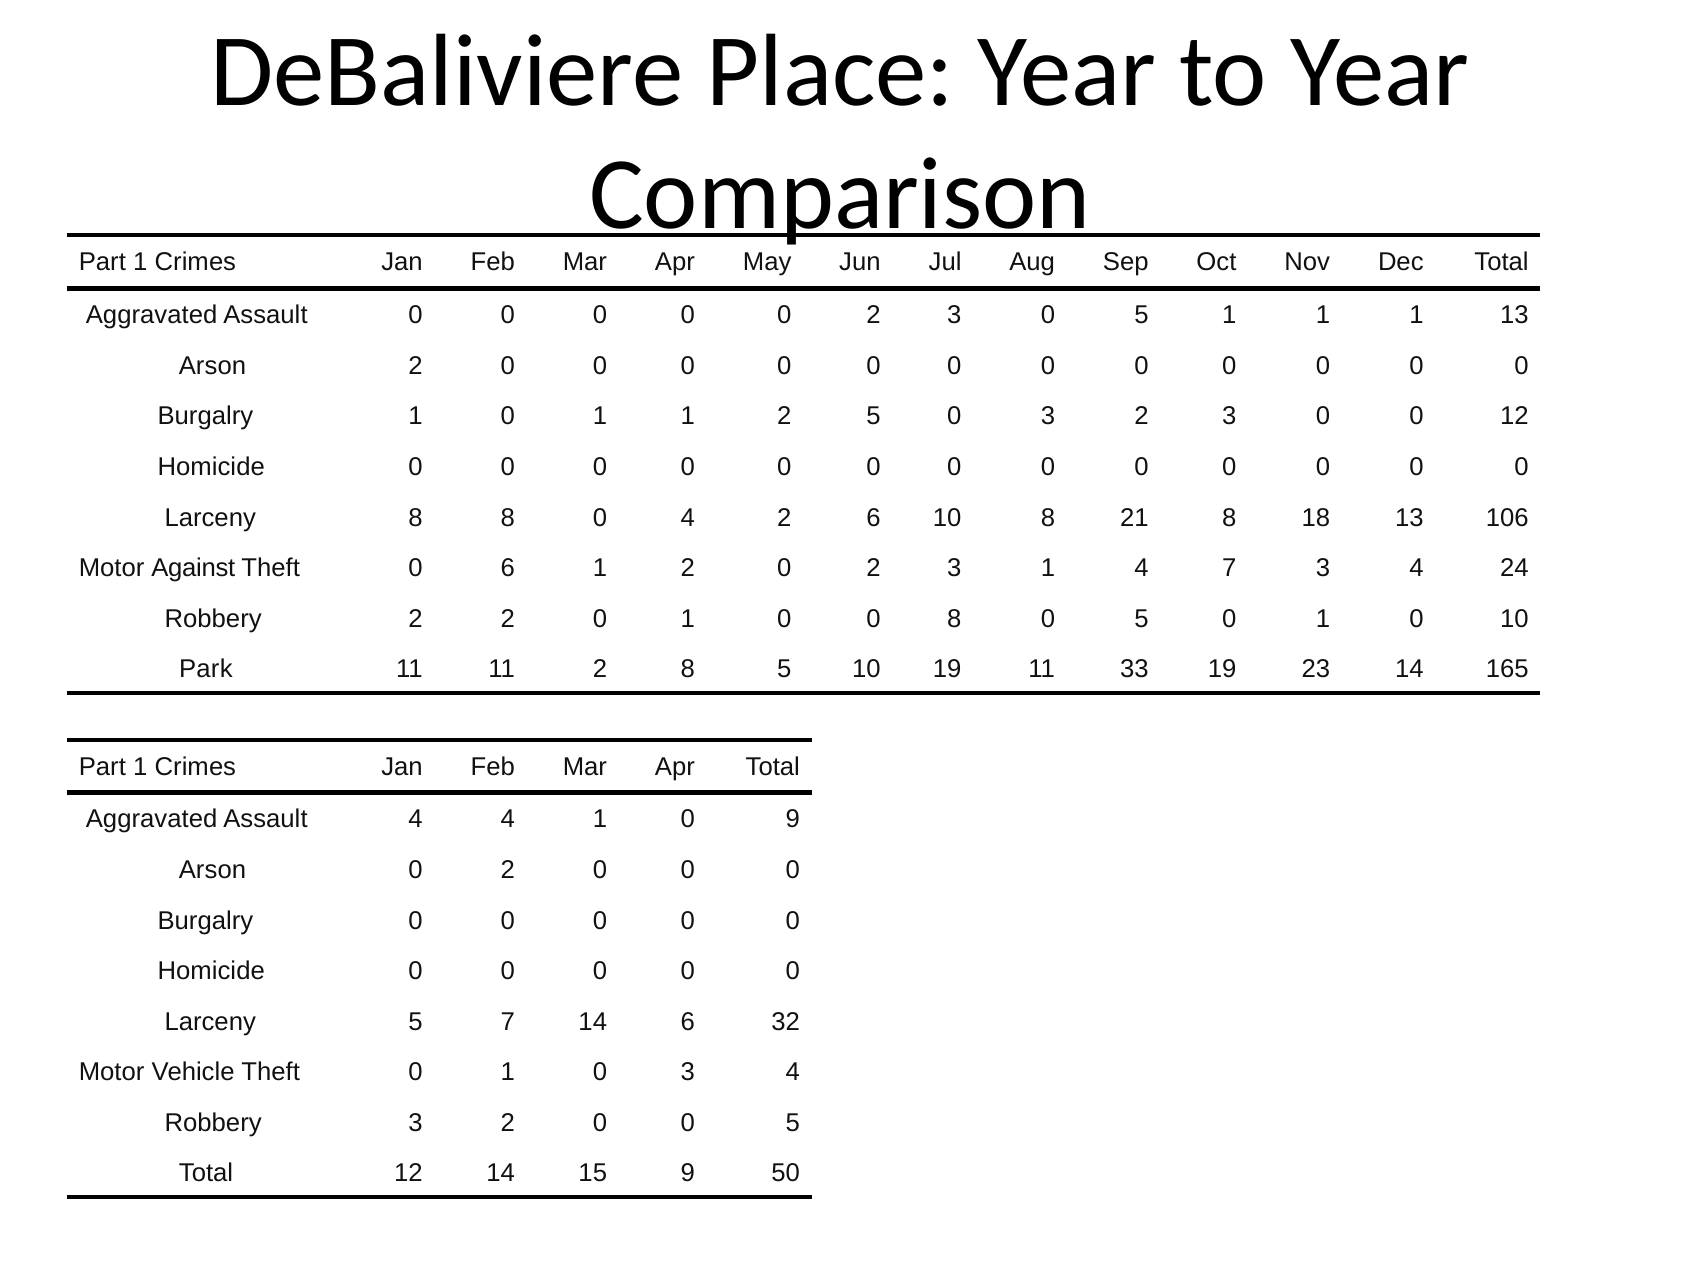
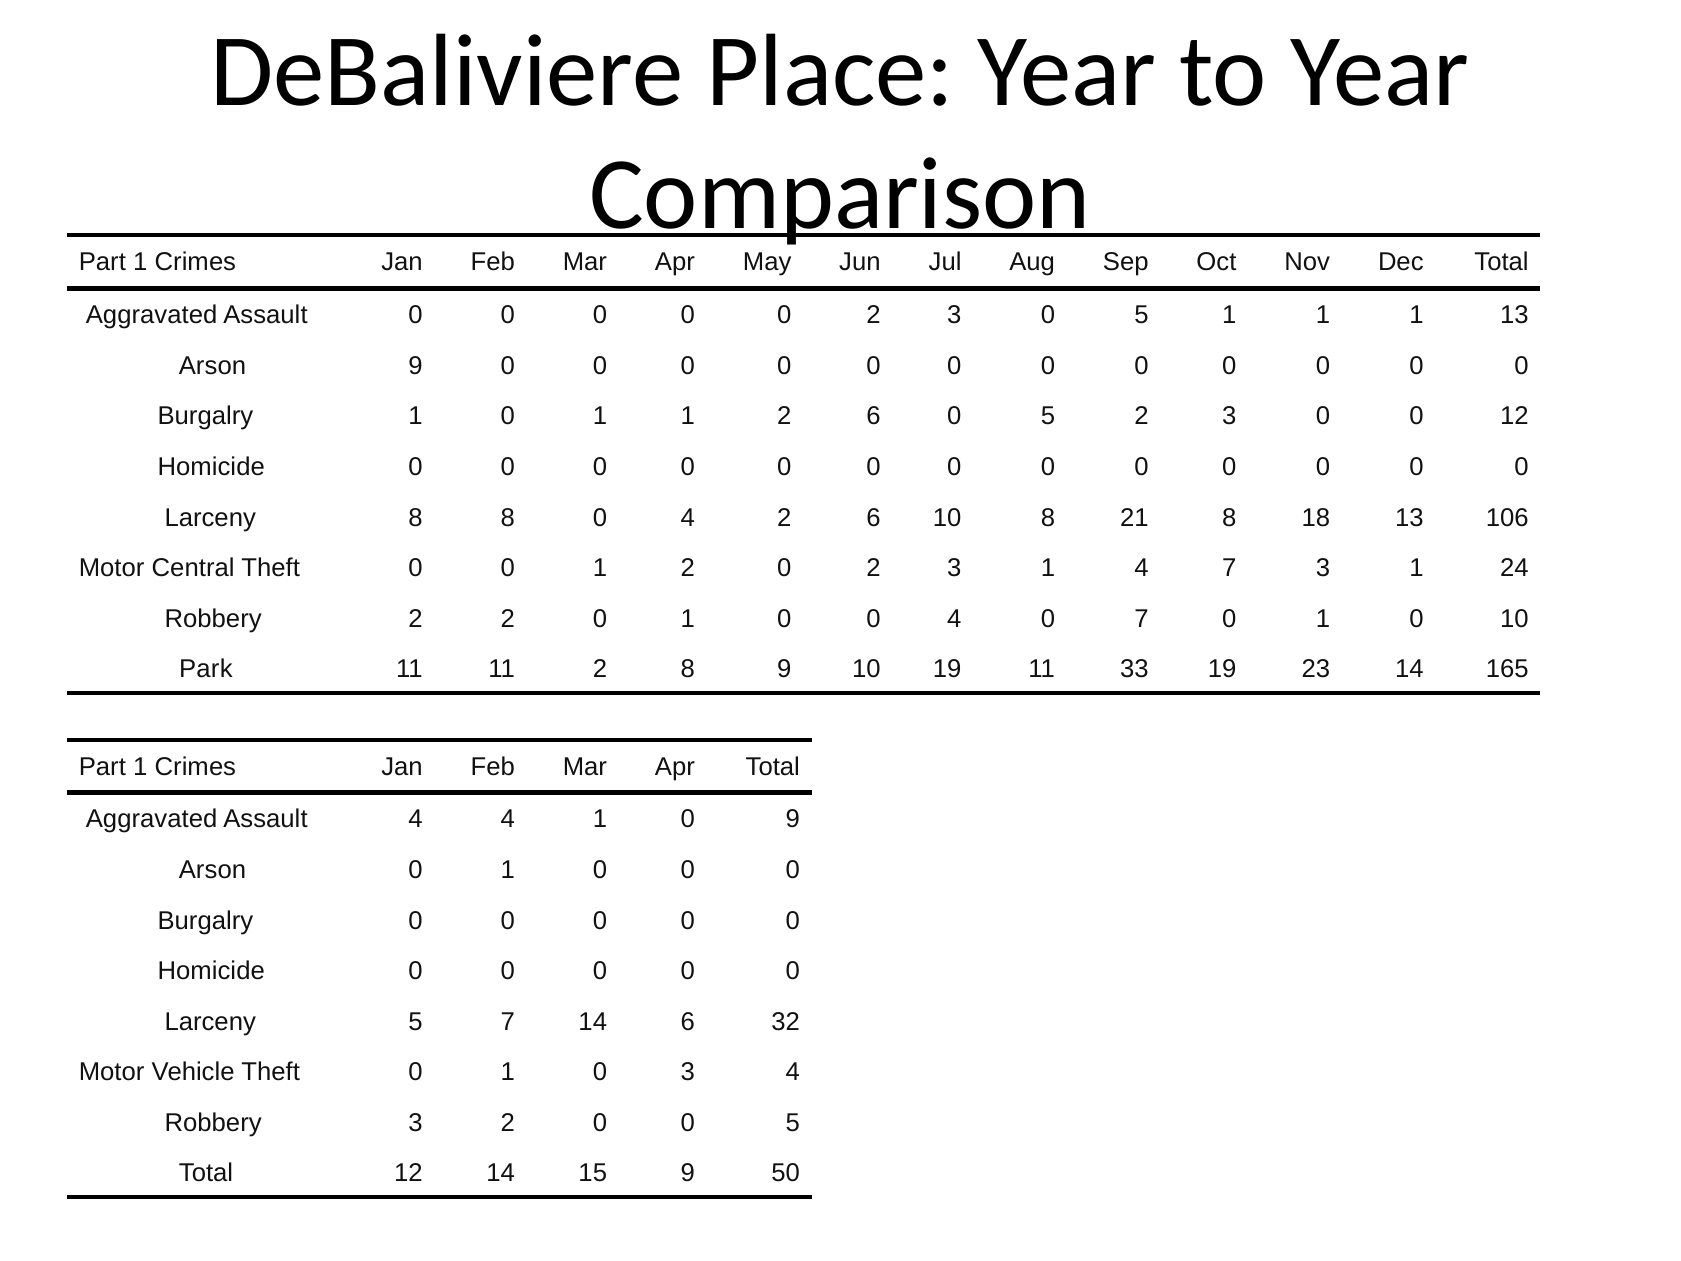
Arson 2: 2 -> 9 (416, 366)
1 2 5: 5 -> 6 (874, 416)
3: 3 -> 5 (1048, 416)
Against: Against -> Central (193, 568)
Theft 0 6: 6 -> 0 (508, 568)
7 3 4: 4 -> 1 (1417, 568)
0 0 8: 8 -> 4 (954, 619)
5: 5 -> 7 (1141, 619)
8 5: 5 -> 9 (784, 669)
Arson 0 2: 2 -> 1 (508, 870)
